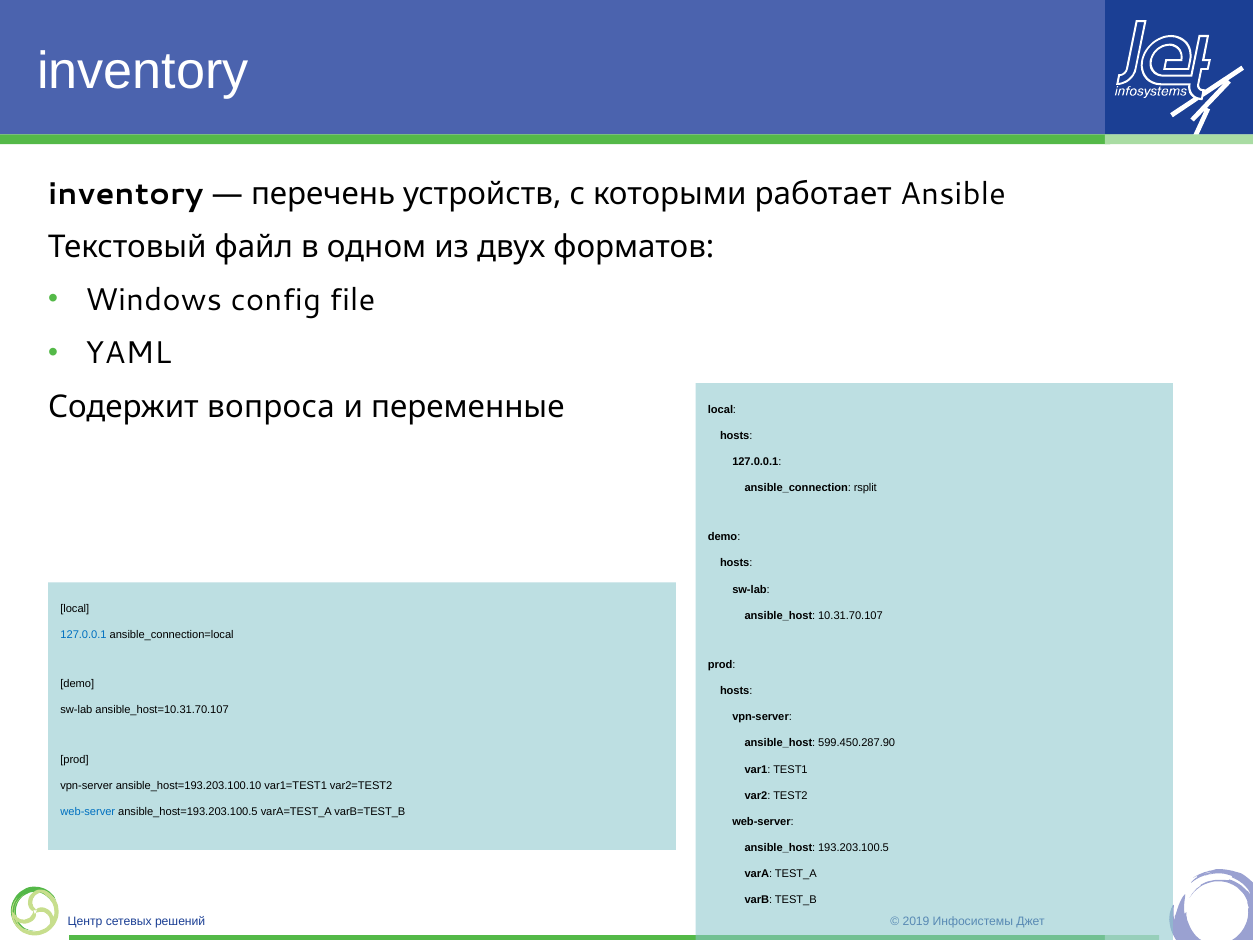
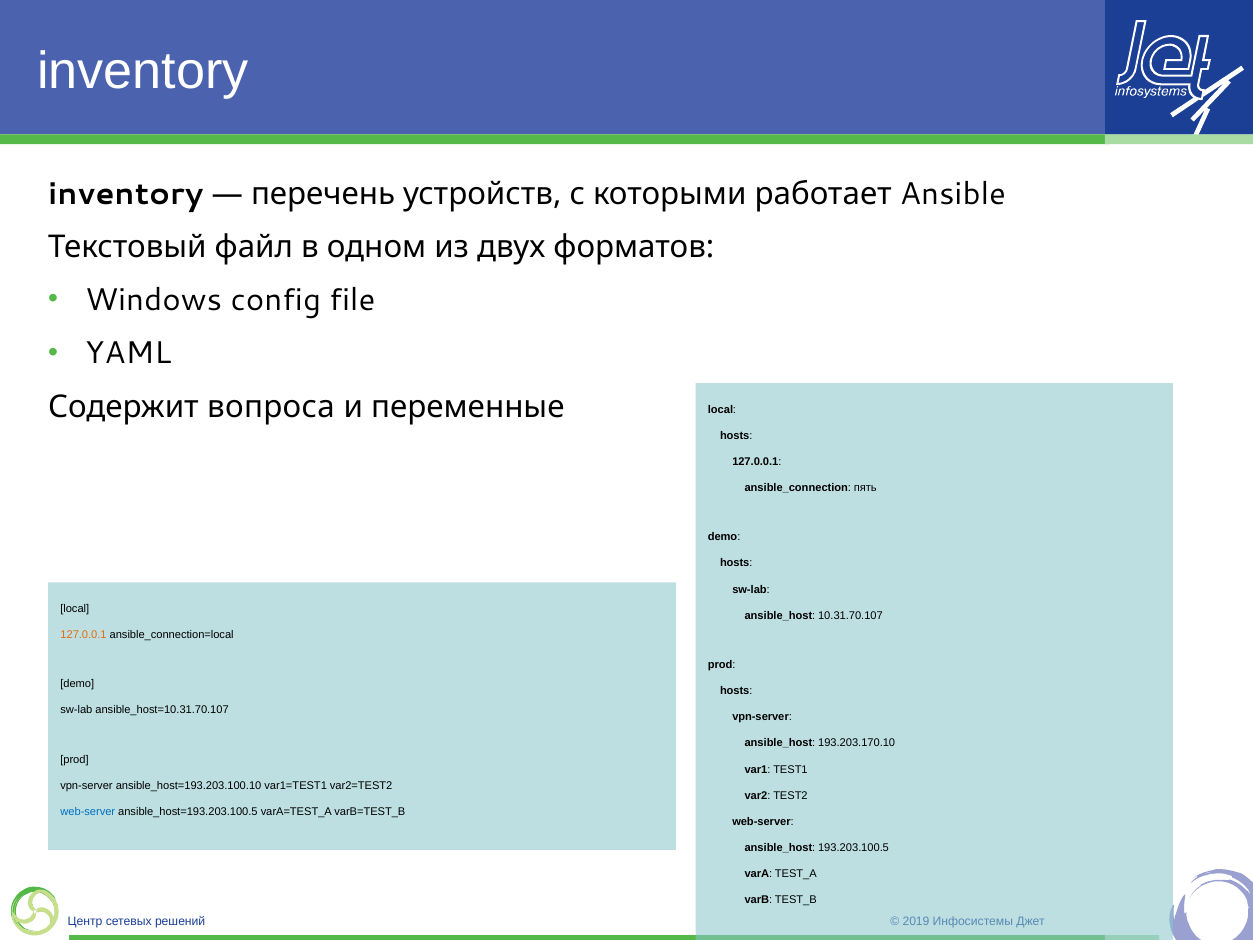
rsplit: rsplit -> пять (865, 488)
127.0.0.1 colour: blue -> orange (84, 635)
599.450.287.90: 599.450.287.90 -> 193.203.170.10 (857, 743)
